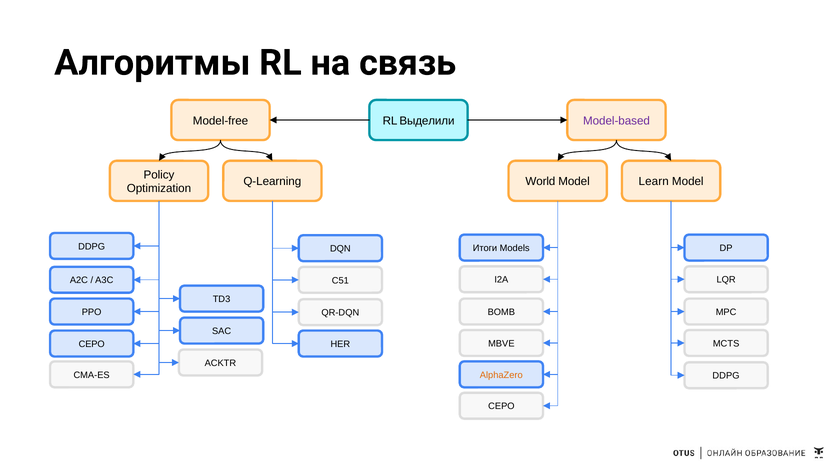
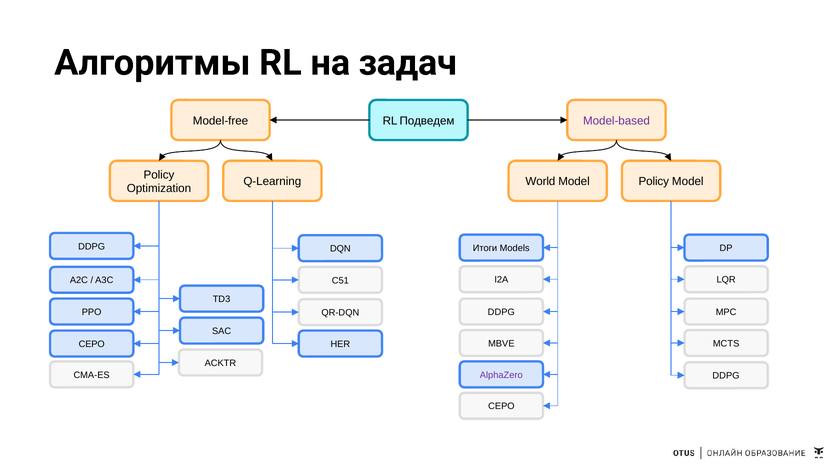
связь: связь -> задач (408, 63)
Выделили: Выделили -> Подведем (427, 121)
Model Learn: Learn -> Policy (654, 182)
BOMB: BOMB -> DDPG (501, 312)
AlphaZero colour: orange -> purple (501, 375)
